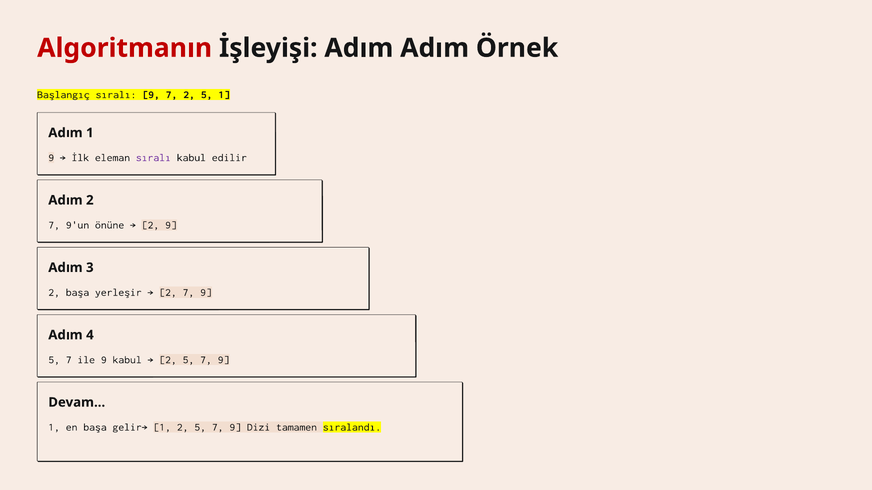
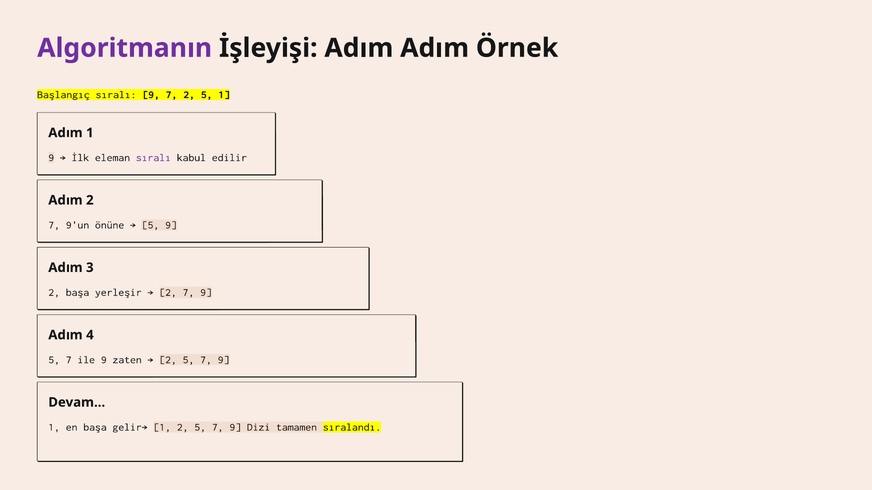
Algoritmanın colour: red -> purple (125, 48)
2: 2 -> 5 (150, 225)
9 kabul: kabul -> zaten (127, 360)
